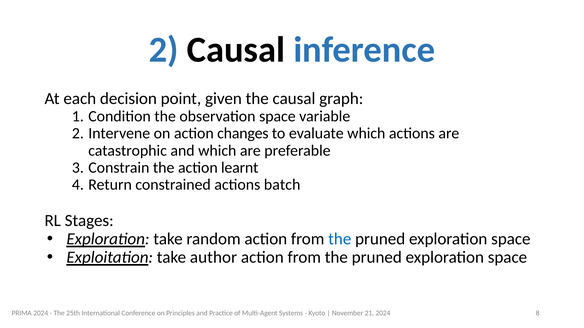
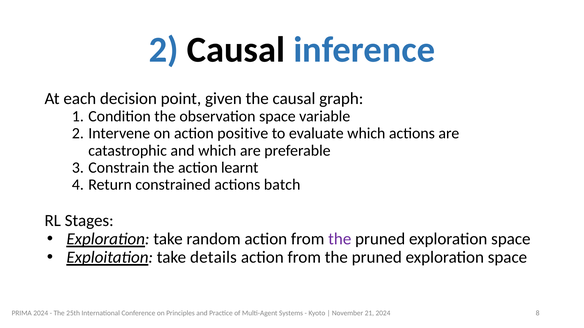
changes: changes -> positive (243, 134)
the colour: blue -> purple (340, 239)
author: author -> details (213, 258)
